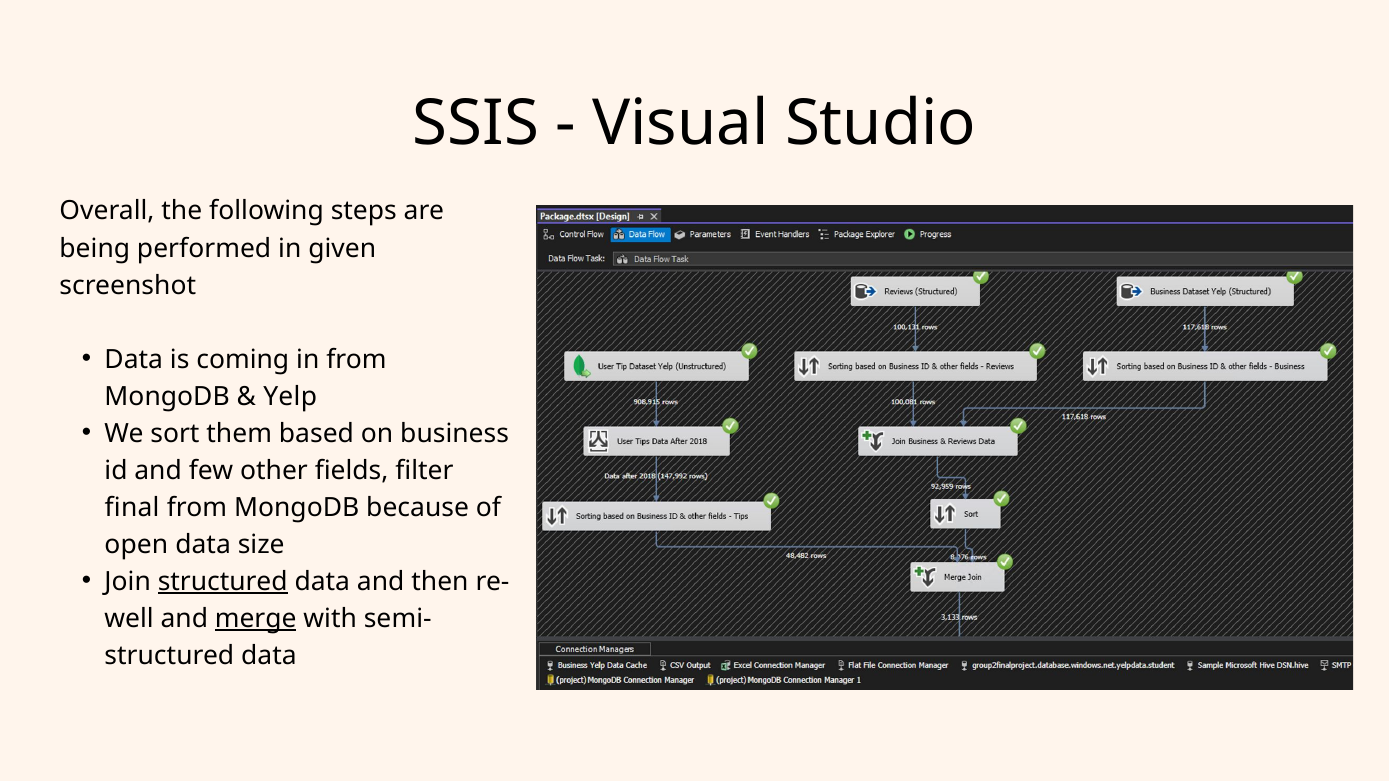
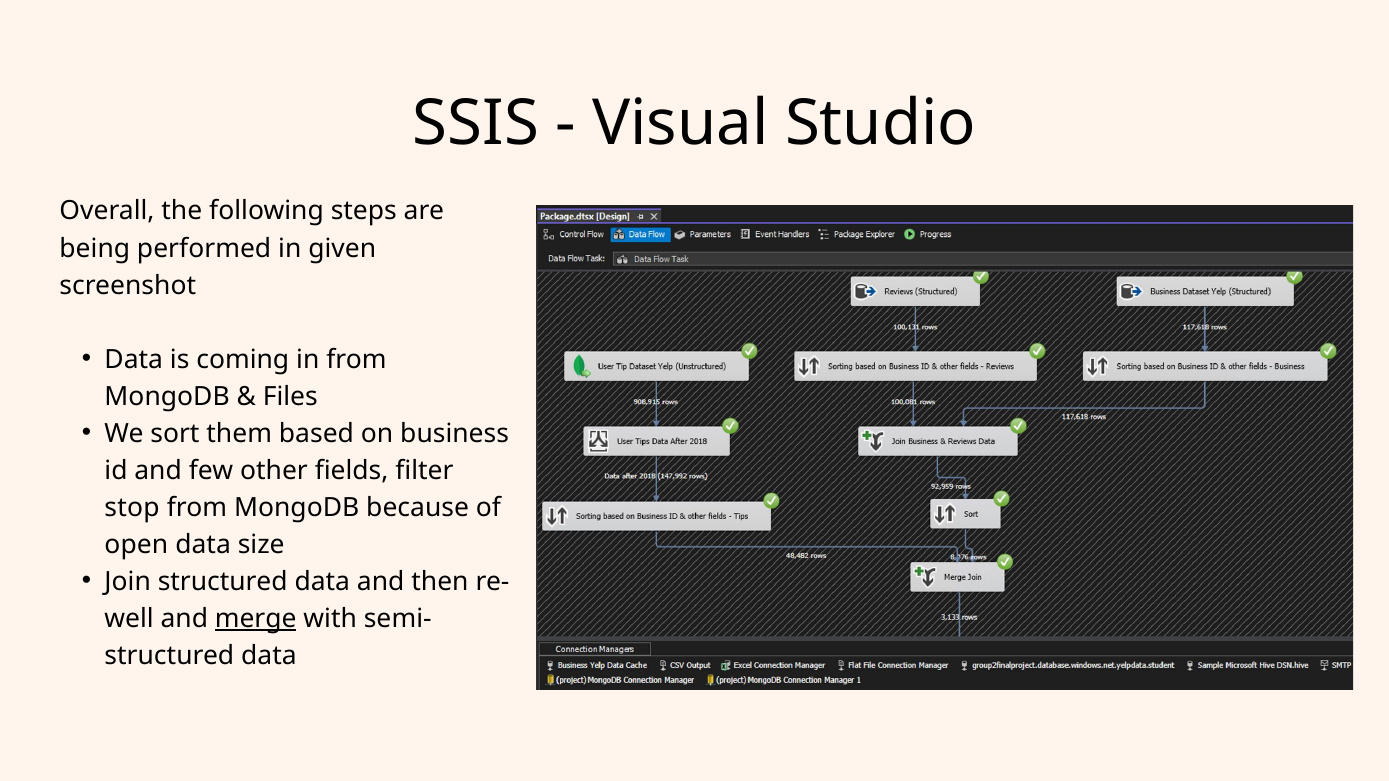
Yelp: Yelp -> Files (290, 397)
final: final -> stop (132, 508)
structured underline: present -> none (223, 582)
